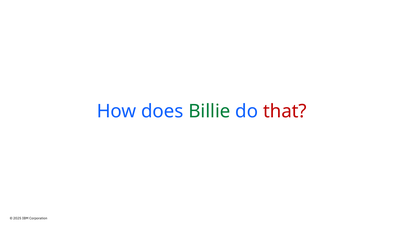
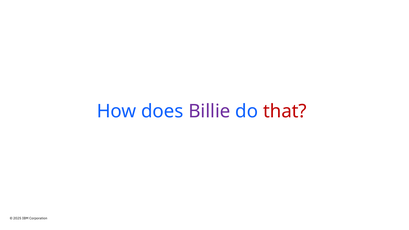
Billie colour: green -> purple (209, 111)
